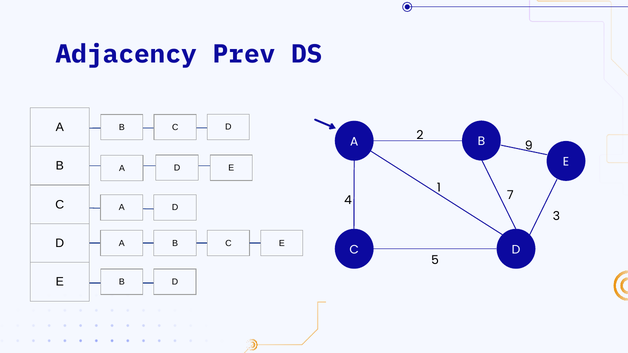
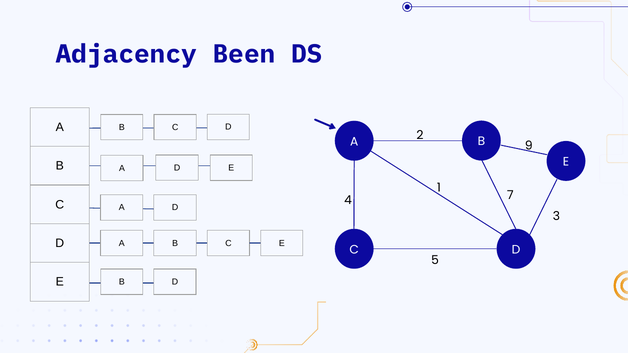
Prev: Prev -> Been (244, 54)
